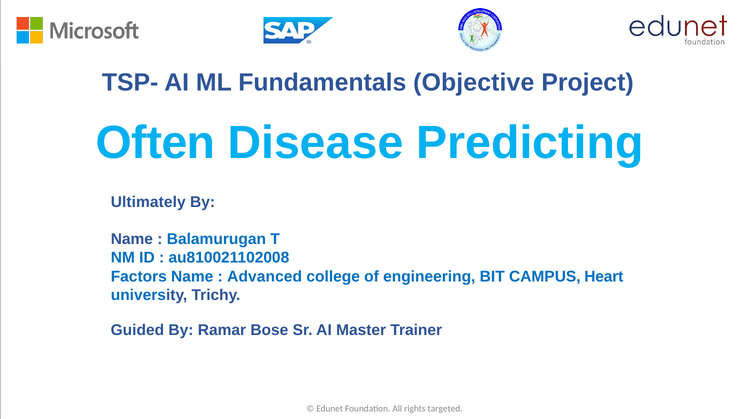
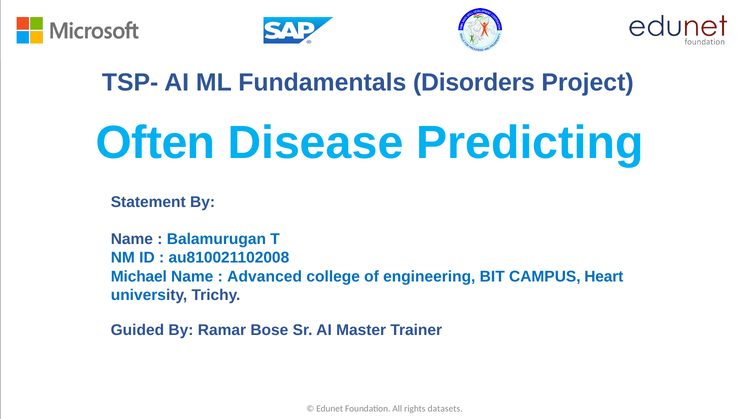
Objective: Objective -> Disorders (474, 83)
Ultimately: Ultimately -> Statement (148, 202)
Factors: Factors -> Michael (139, 276)
targeted: targeted -> datasets (445, 408)
